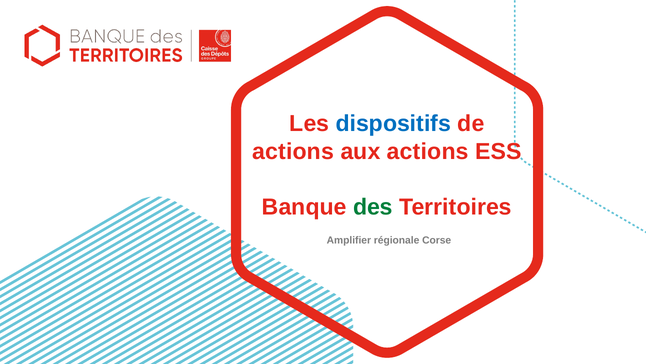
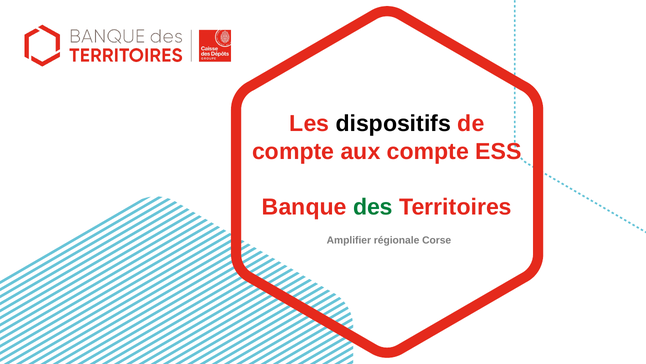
dispositifs colour: blue -> black (393, 124)
actions: actions -> compte (293, 152)
aux actions: actions -> compte (428, 152)
